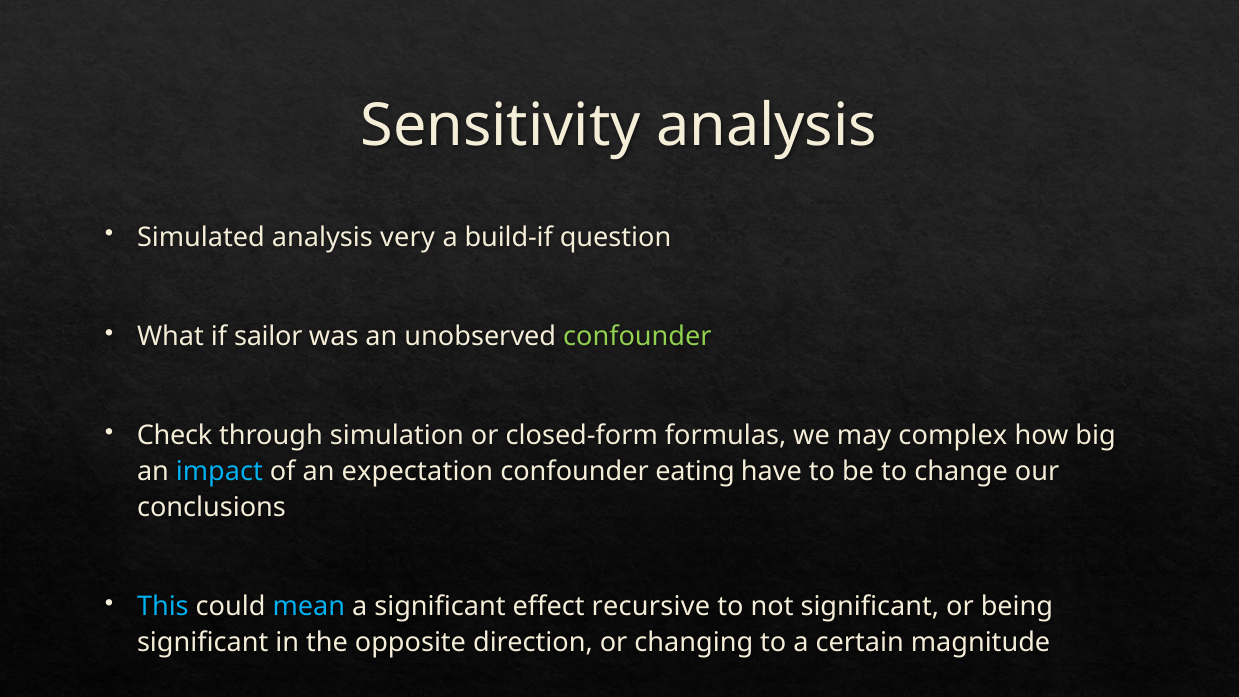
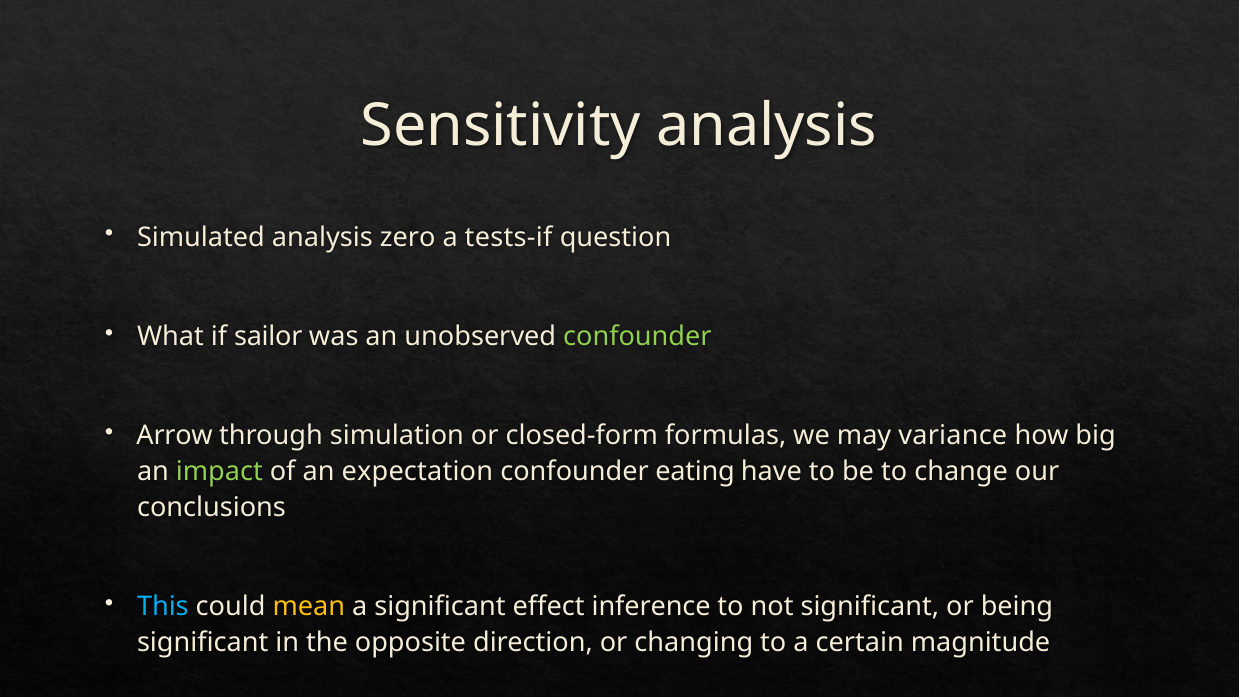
very: very -> zero (408, 237)
build-if: build-if -> tests-if (509, 237)
Check: Check -> Arrow (175, 436)
complex: complex -> variance (953, 436)
impact colour: light blue -> light green (219, 472)
mean colour: light blue -> yellow (309, 607)
recursive: recursive -> inference (651, 607)
